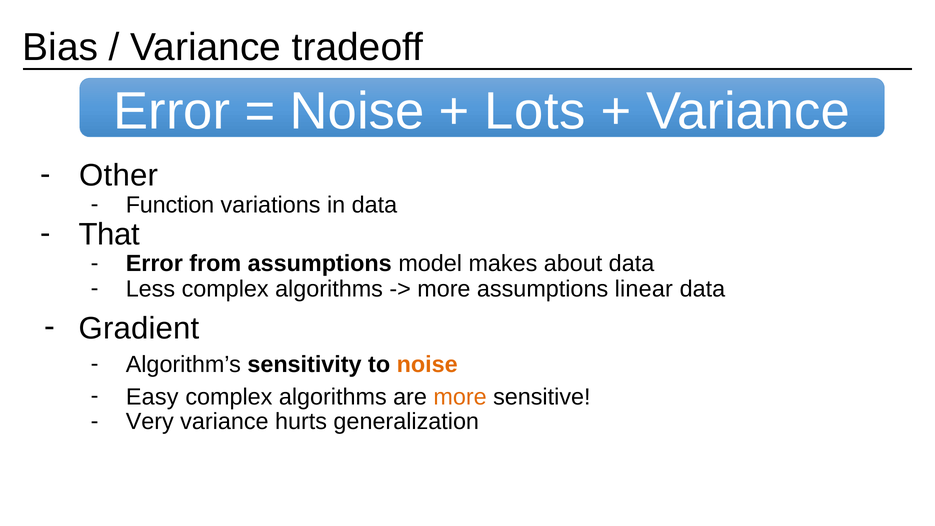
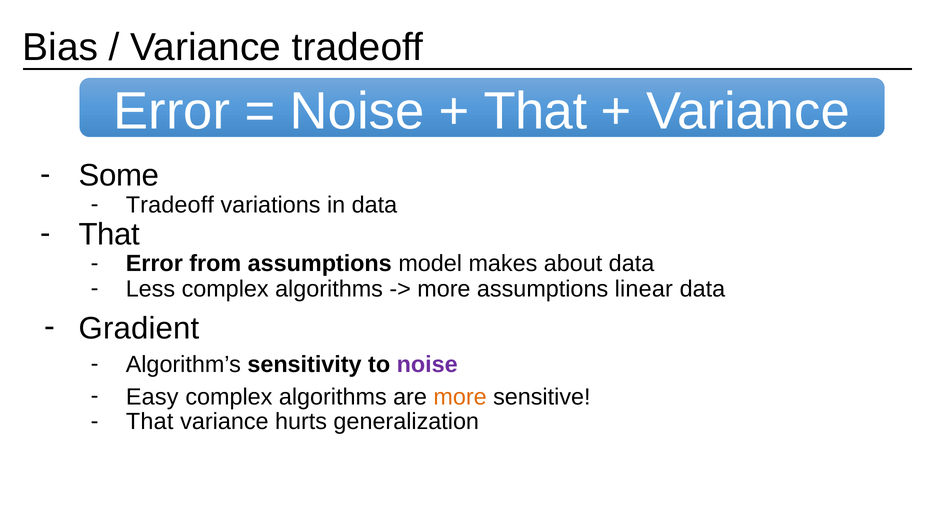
Lots: Lots -> That (535, 111)
Other: Other -> Some (119, 175)
Function: Function -> Tradeoff (170, 205)
noise colour: orange -> purple (427, 365)
Very: Very -> That (150, 422)
